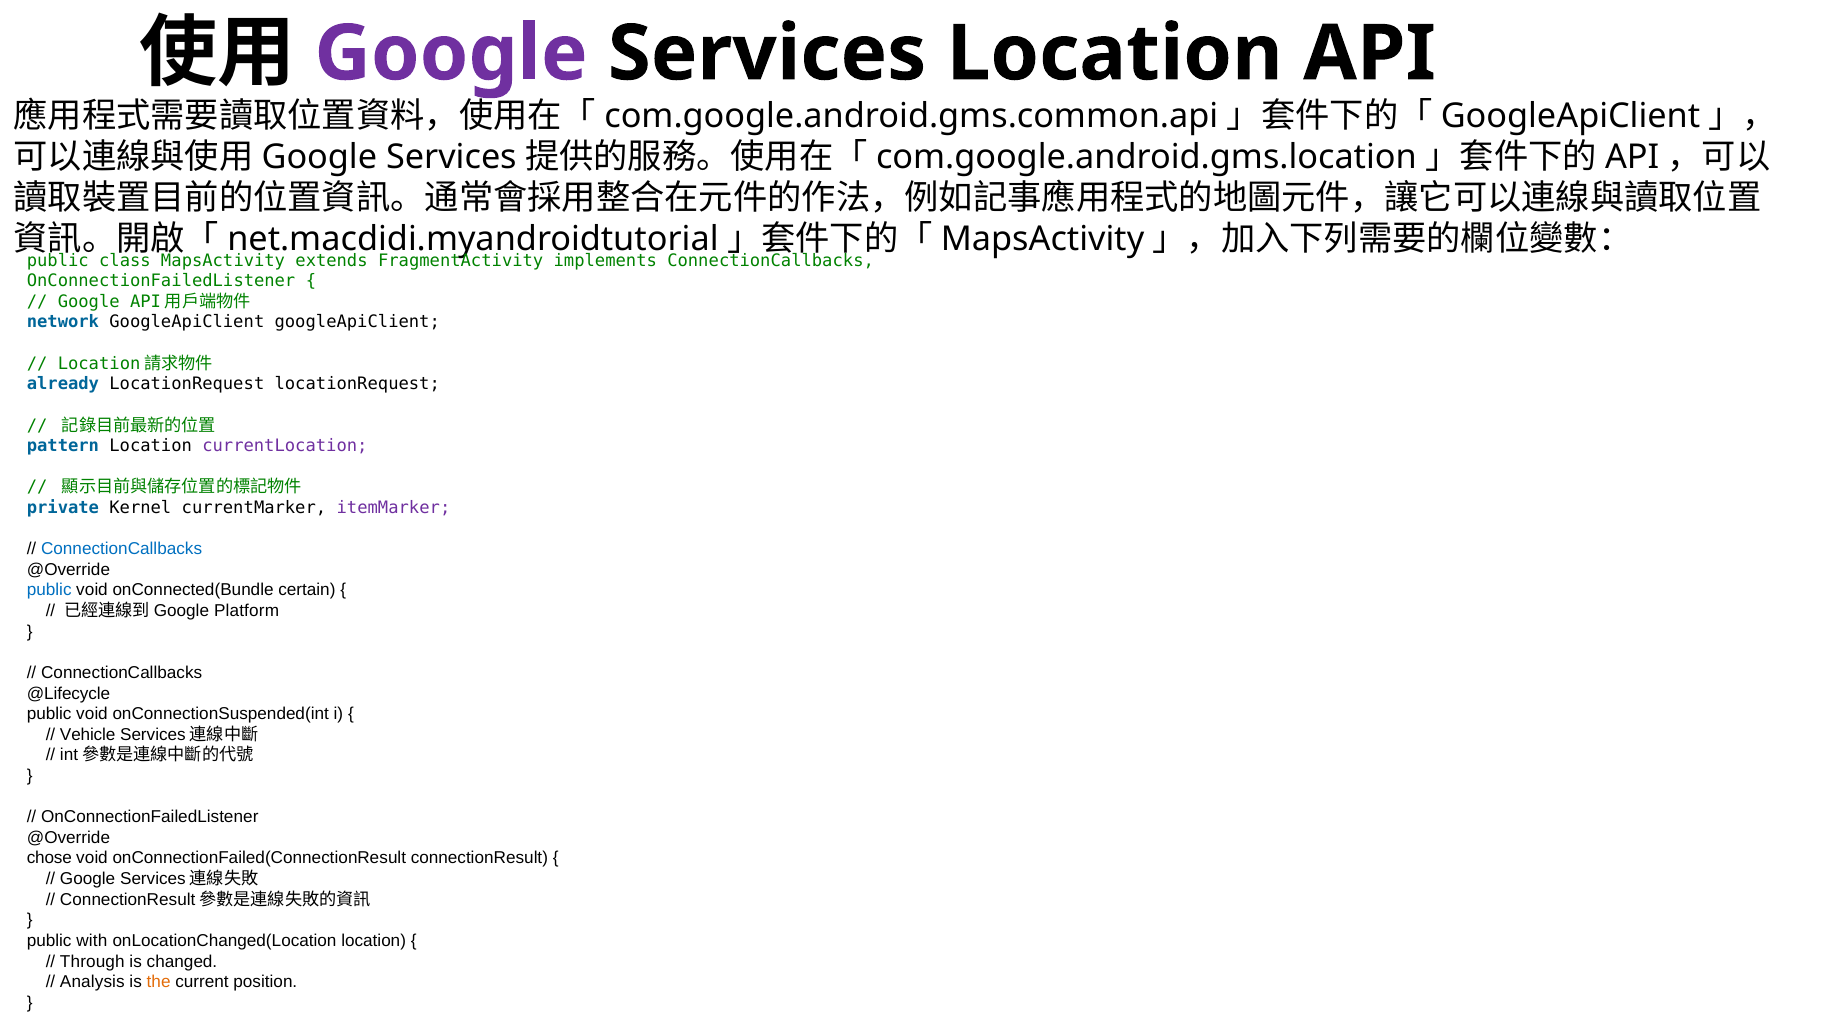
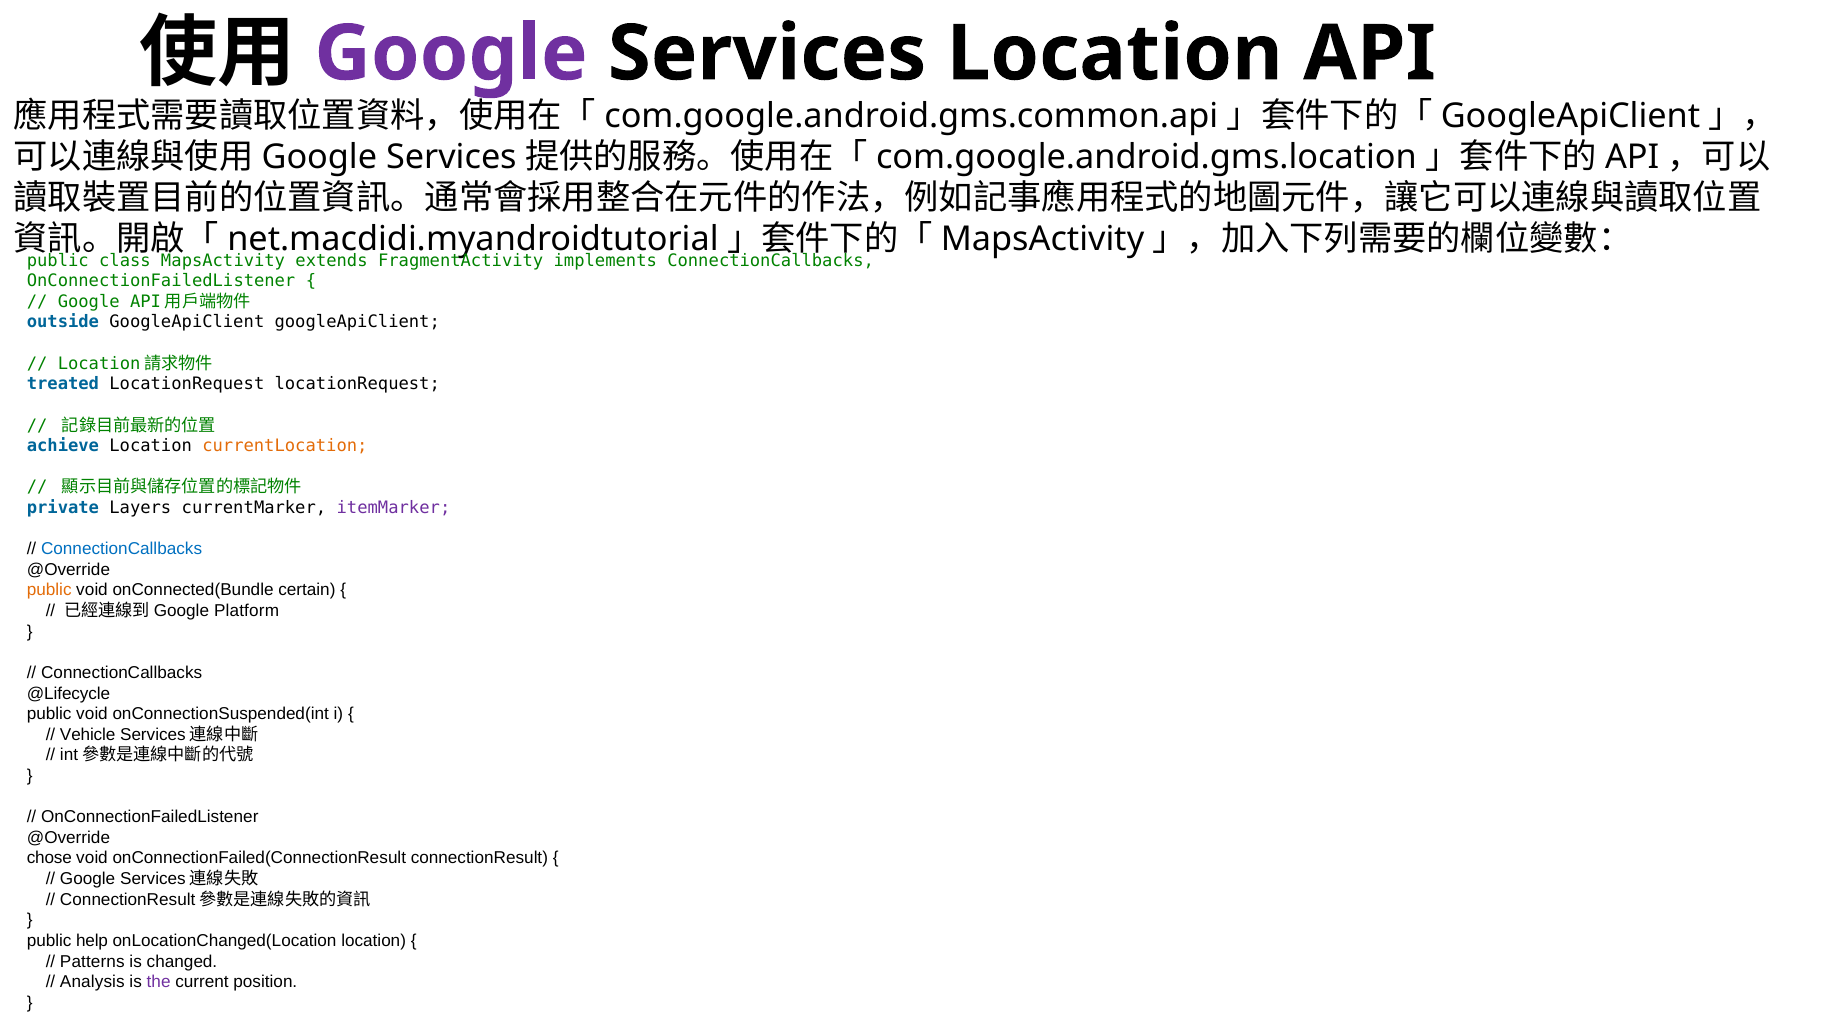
network: network -> outside (63, 322)
already: already -> treated (63, 384)
pattern: pattern -> achieve (63, 446)
currentLocation colour: purple -> orange (285, 446)
Kernel: Kernel -> Layers (140, 508)
public colour: blue -> orange (49, 590)
with: with -> help (92, 941)
Through: Through -> Patterns (92, 962)
the colour: orange -> purple (159, 982)
